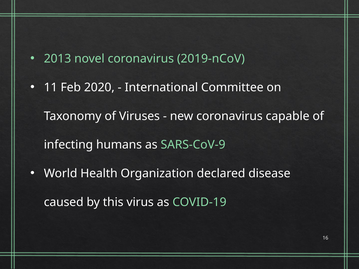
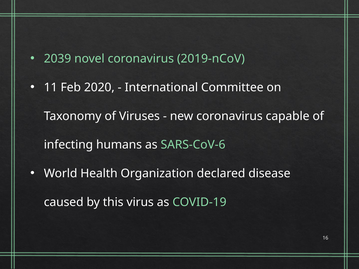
2013: 2013 -> 2039 (57, 59)
SARS-CoV-9: SARS-CoV-9 -> SARS-CoV-6 (193, 145)
